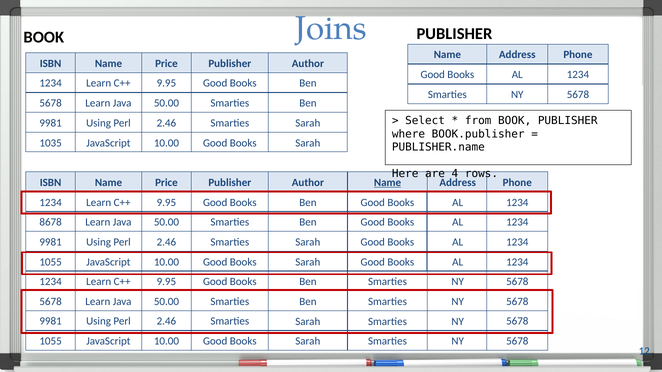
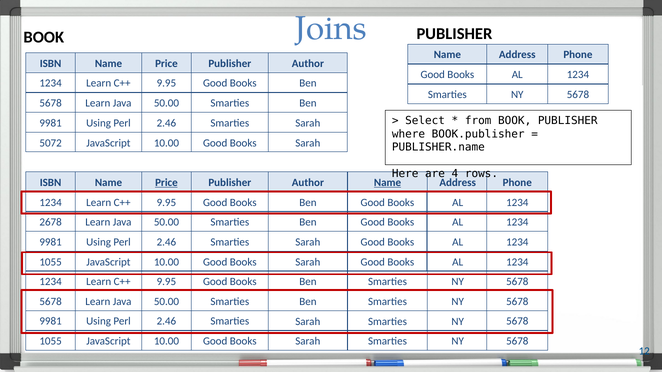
1035: 1035 -> 5072 (51, 143)
Price underline: none -> present (166, 183)
8678: 8678 -> 2678 (51, 222)
